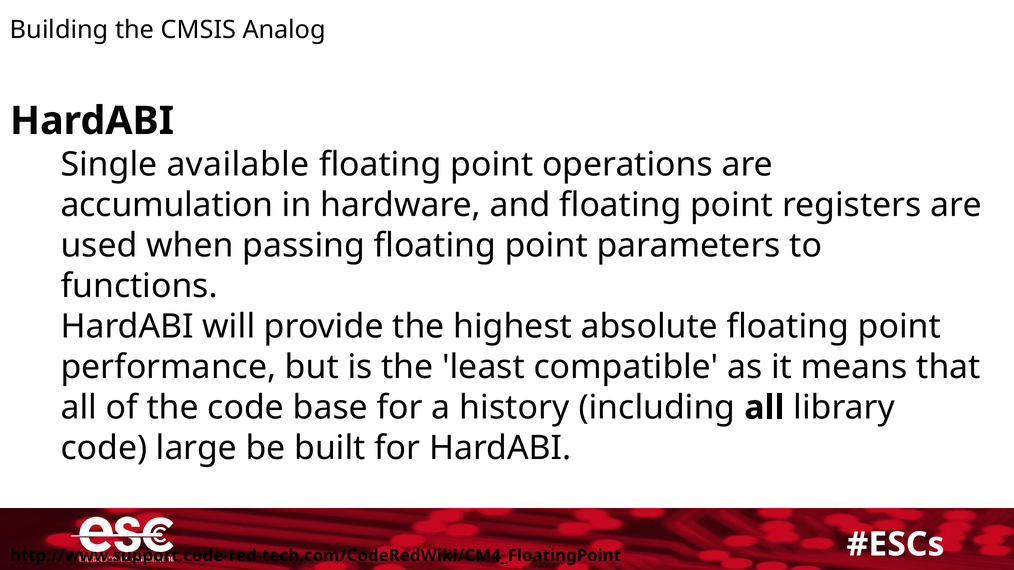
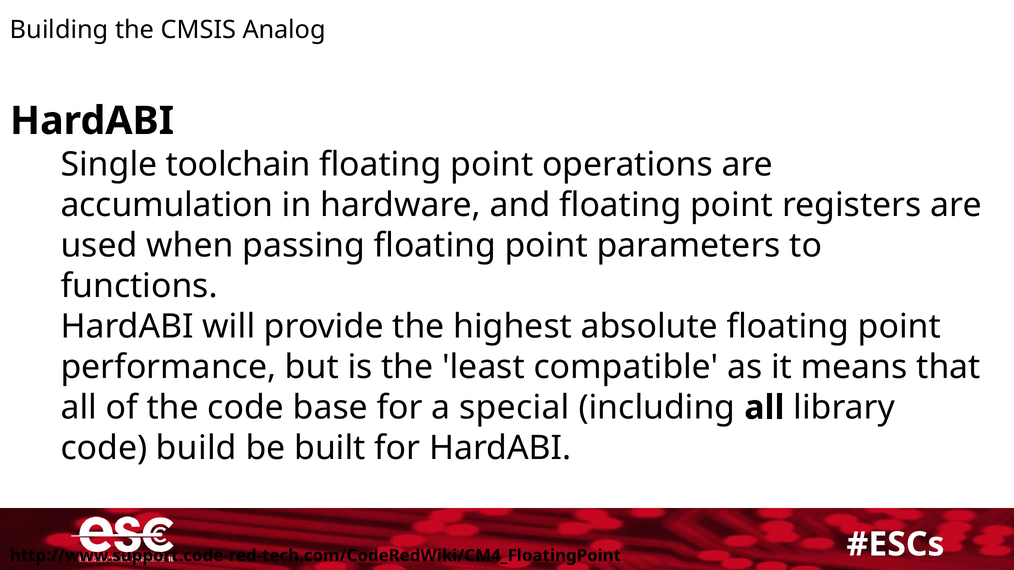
available: available -> toolchain (238, 165)
history: history -> special (514, 408)
large: large -> build (196, 449)
